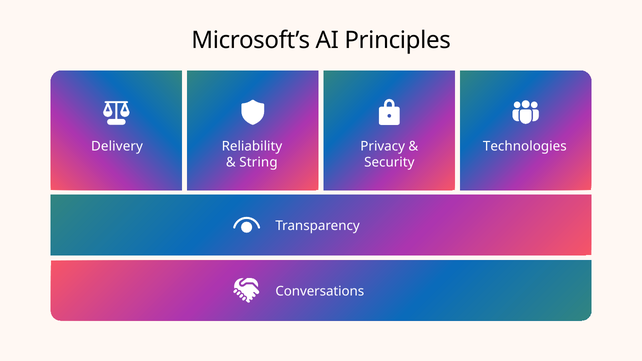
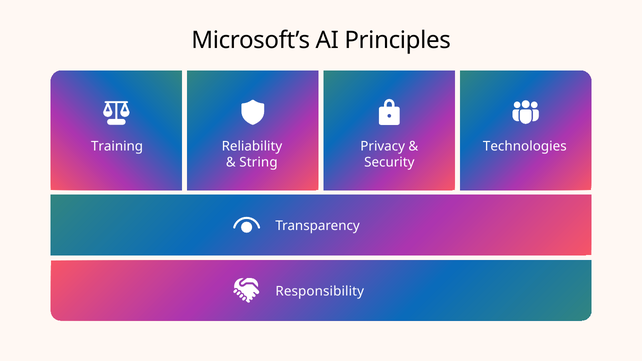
Delivery: Delivery -> Training (117, 146)
Conversations: Conversations -> Responsibility (320, 291)
